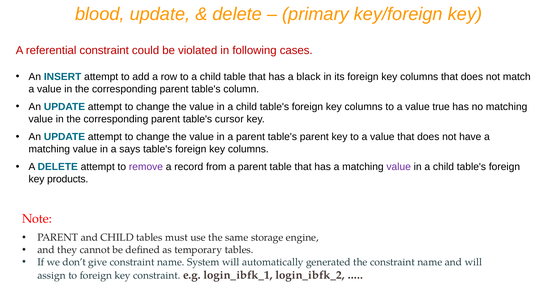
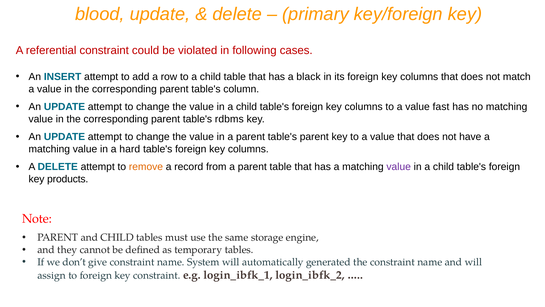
true: true -> fast (441, 107)
cursor: cursor -> rdbms (229, 119)
says: says -> hard (130, 149)
remove colour: purple -> orange (146, 167)
